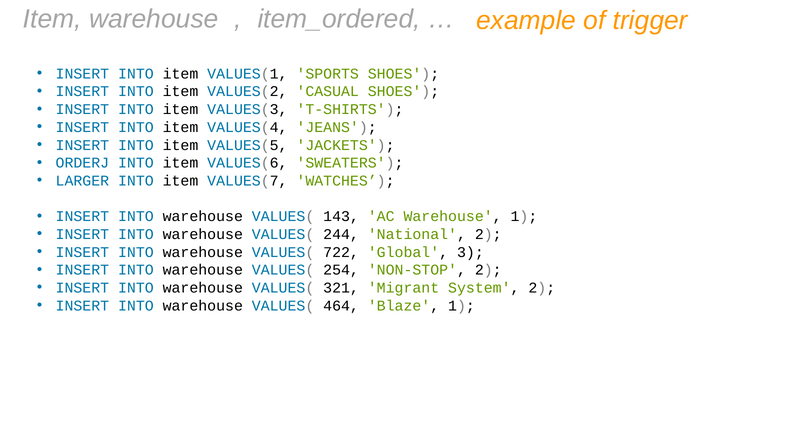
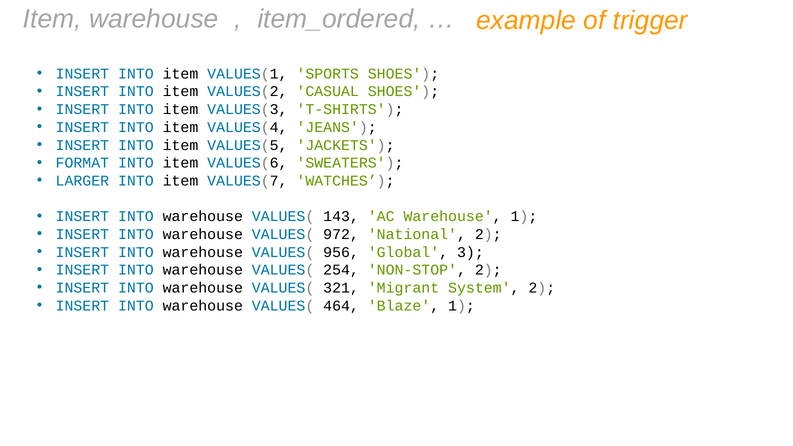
ORDERJ: ORDERJ -> FORMAT (82, 163)
244: 244 -> 972 (341, 234)
722: 722 -> 956 (341, 252)
